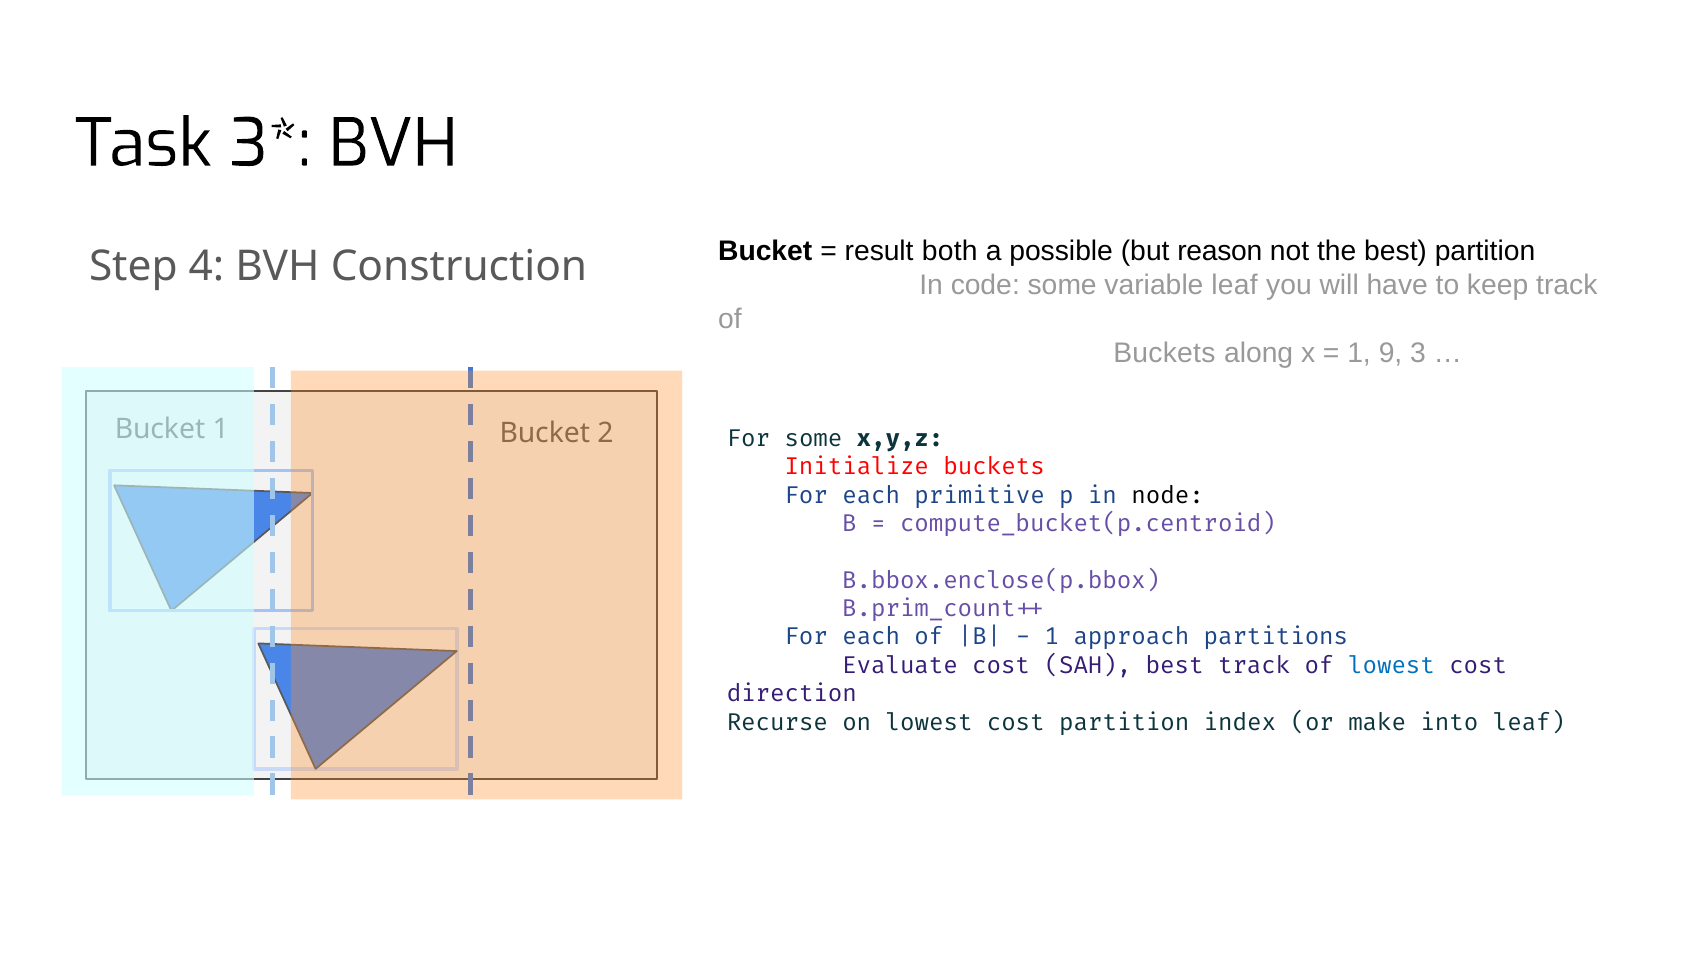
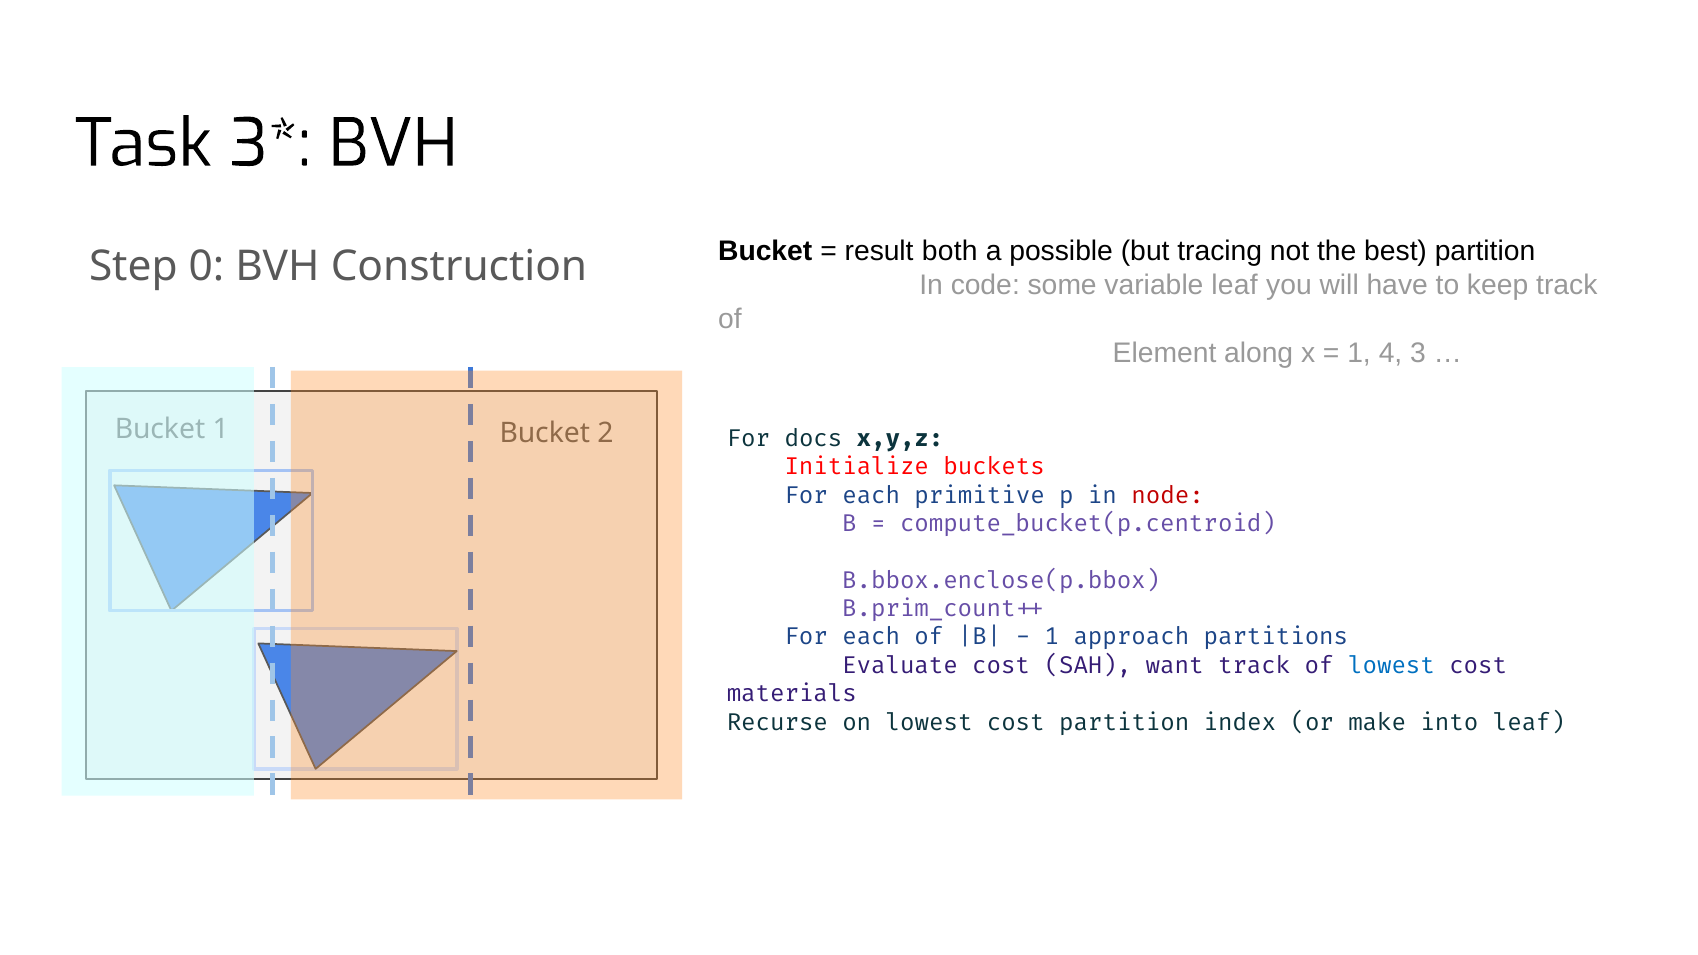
reason: reason -> tracing (1220, 252)
4: 4 -> 0 (206, 267)
Buckets: Buckets -> Element (1165, 353)
9: 9 -> 4 (1391, 353)
For some: some -> docs (813, 439)
node colour: black -> red (1168, 496)
SAH best: best -> want (1175, 666)
direction: direction -> materials (792, 694)
